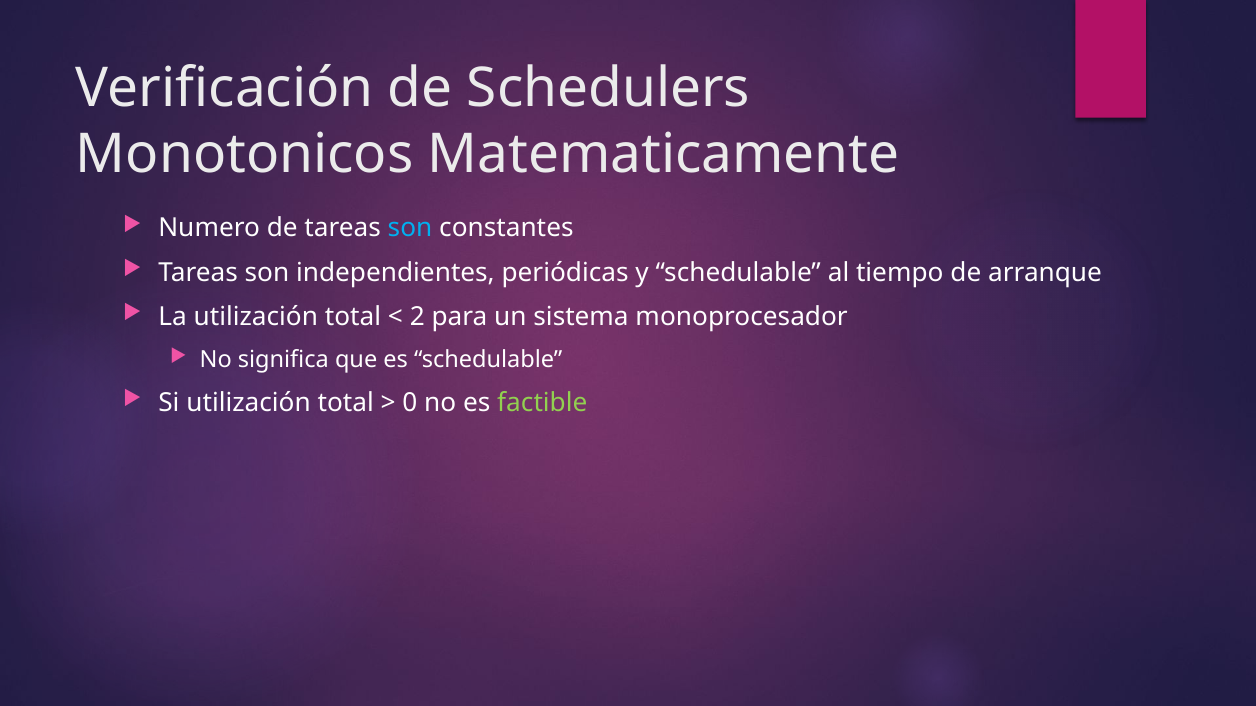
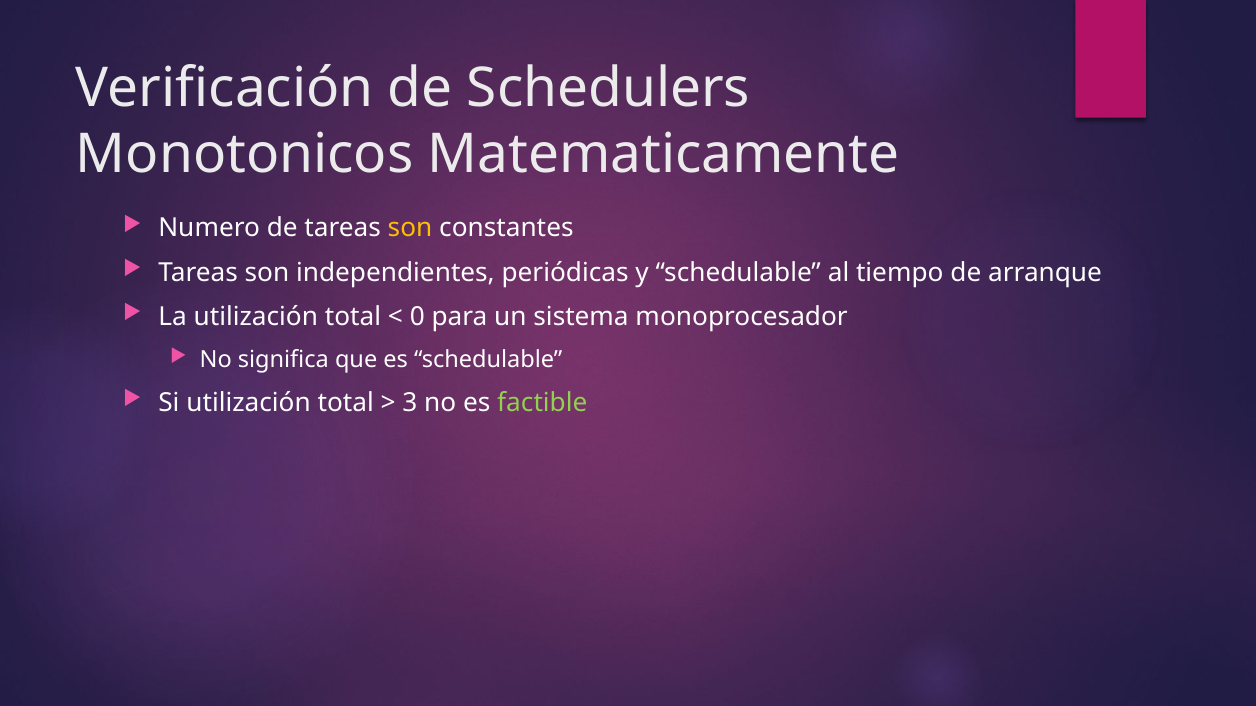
son colour: light blue -> yellow (410, 228)
2: 2 -> 0 (417, 317)
0: 0 -> 3 (410, 403)
